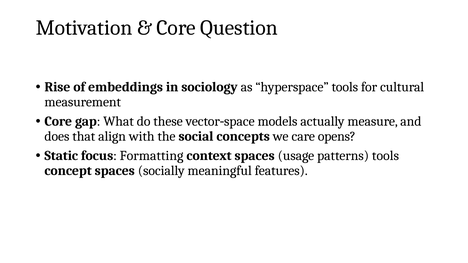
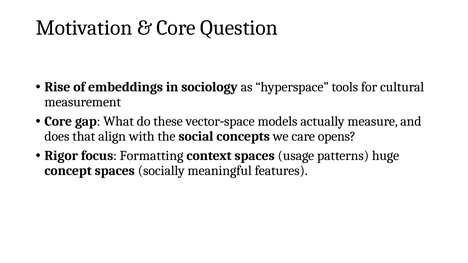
Static: Static -> Rigor (61, 156)
patterns tools: tools -> huge (386, 156)
